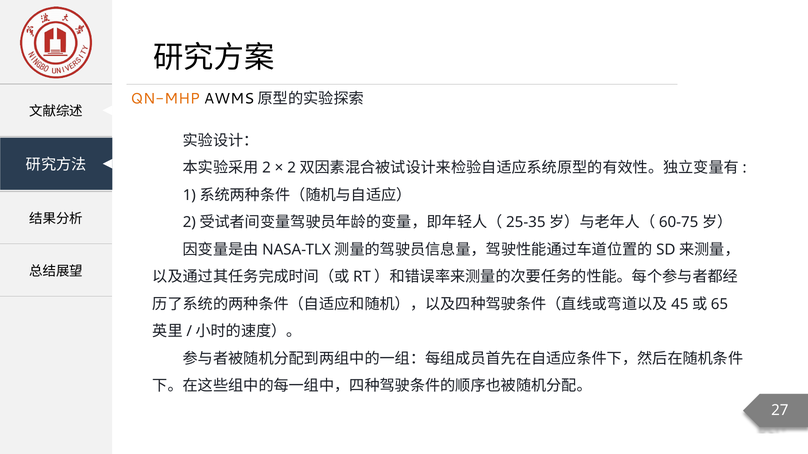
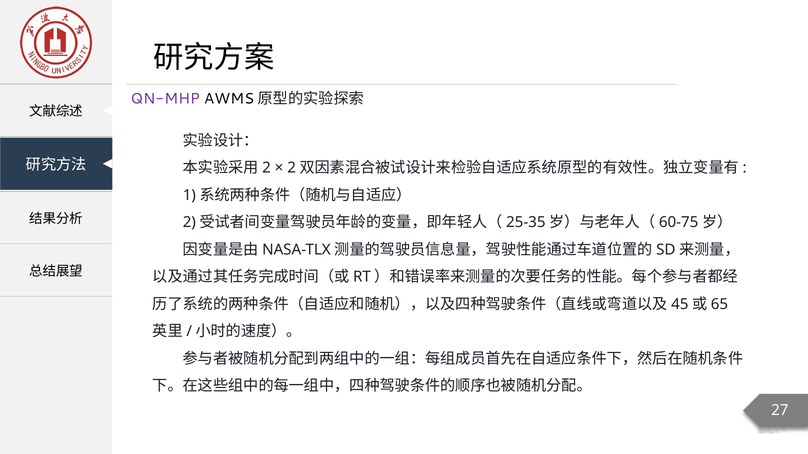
QN-MHP colour: orange -> purple (165, 99)
